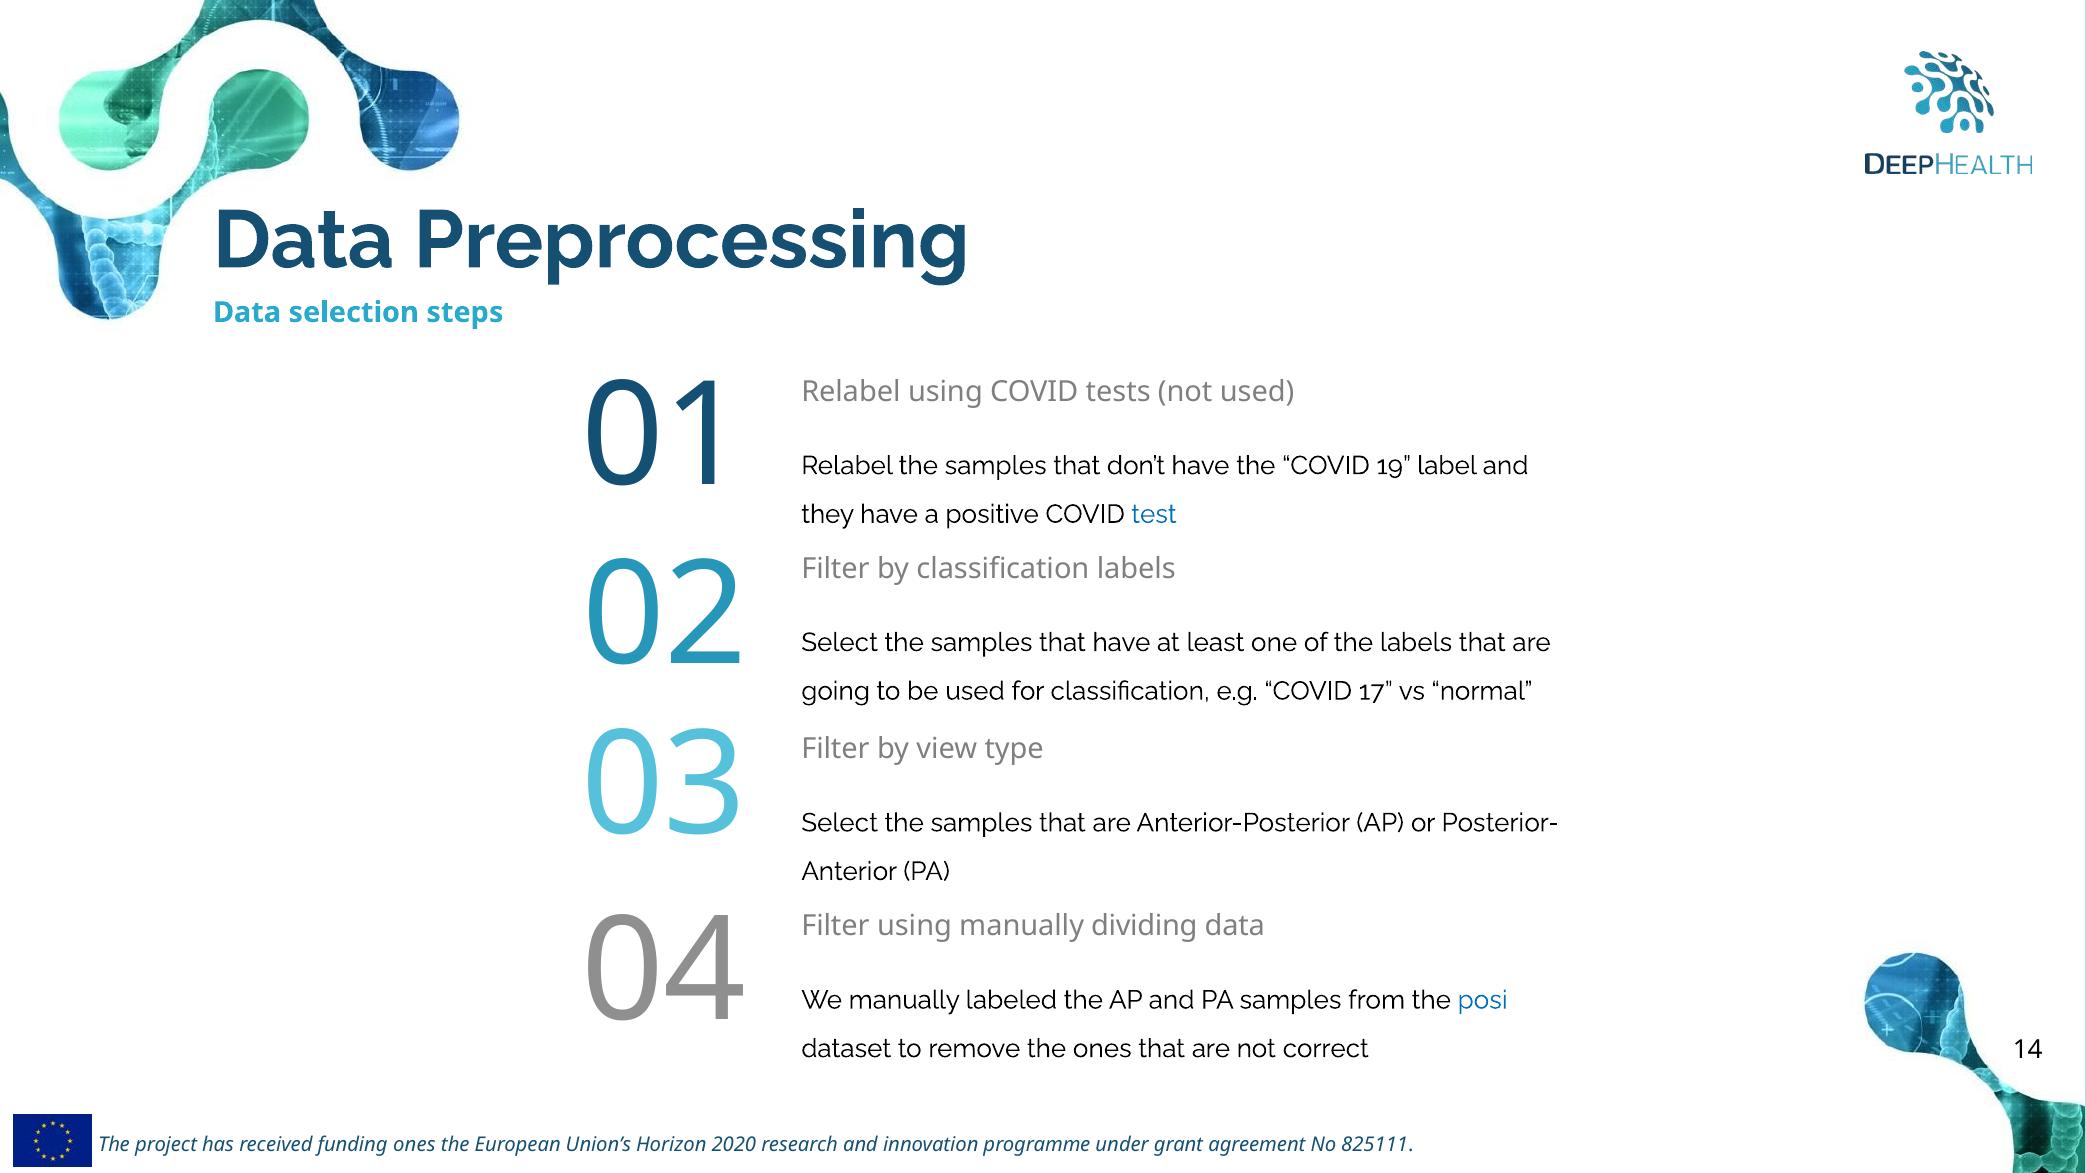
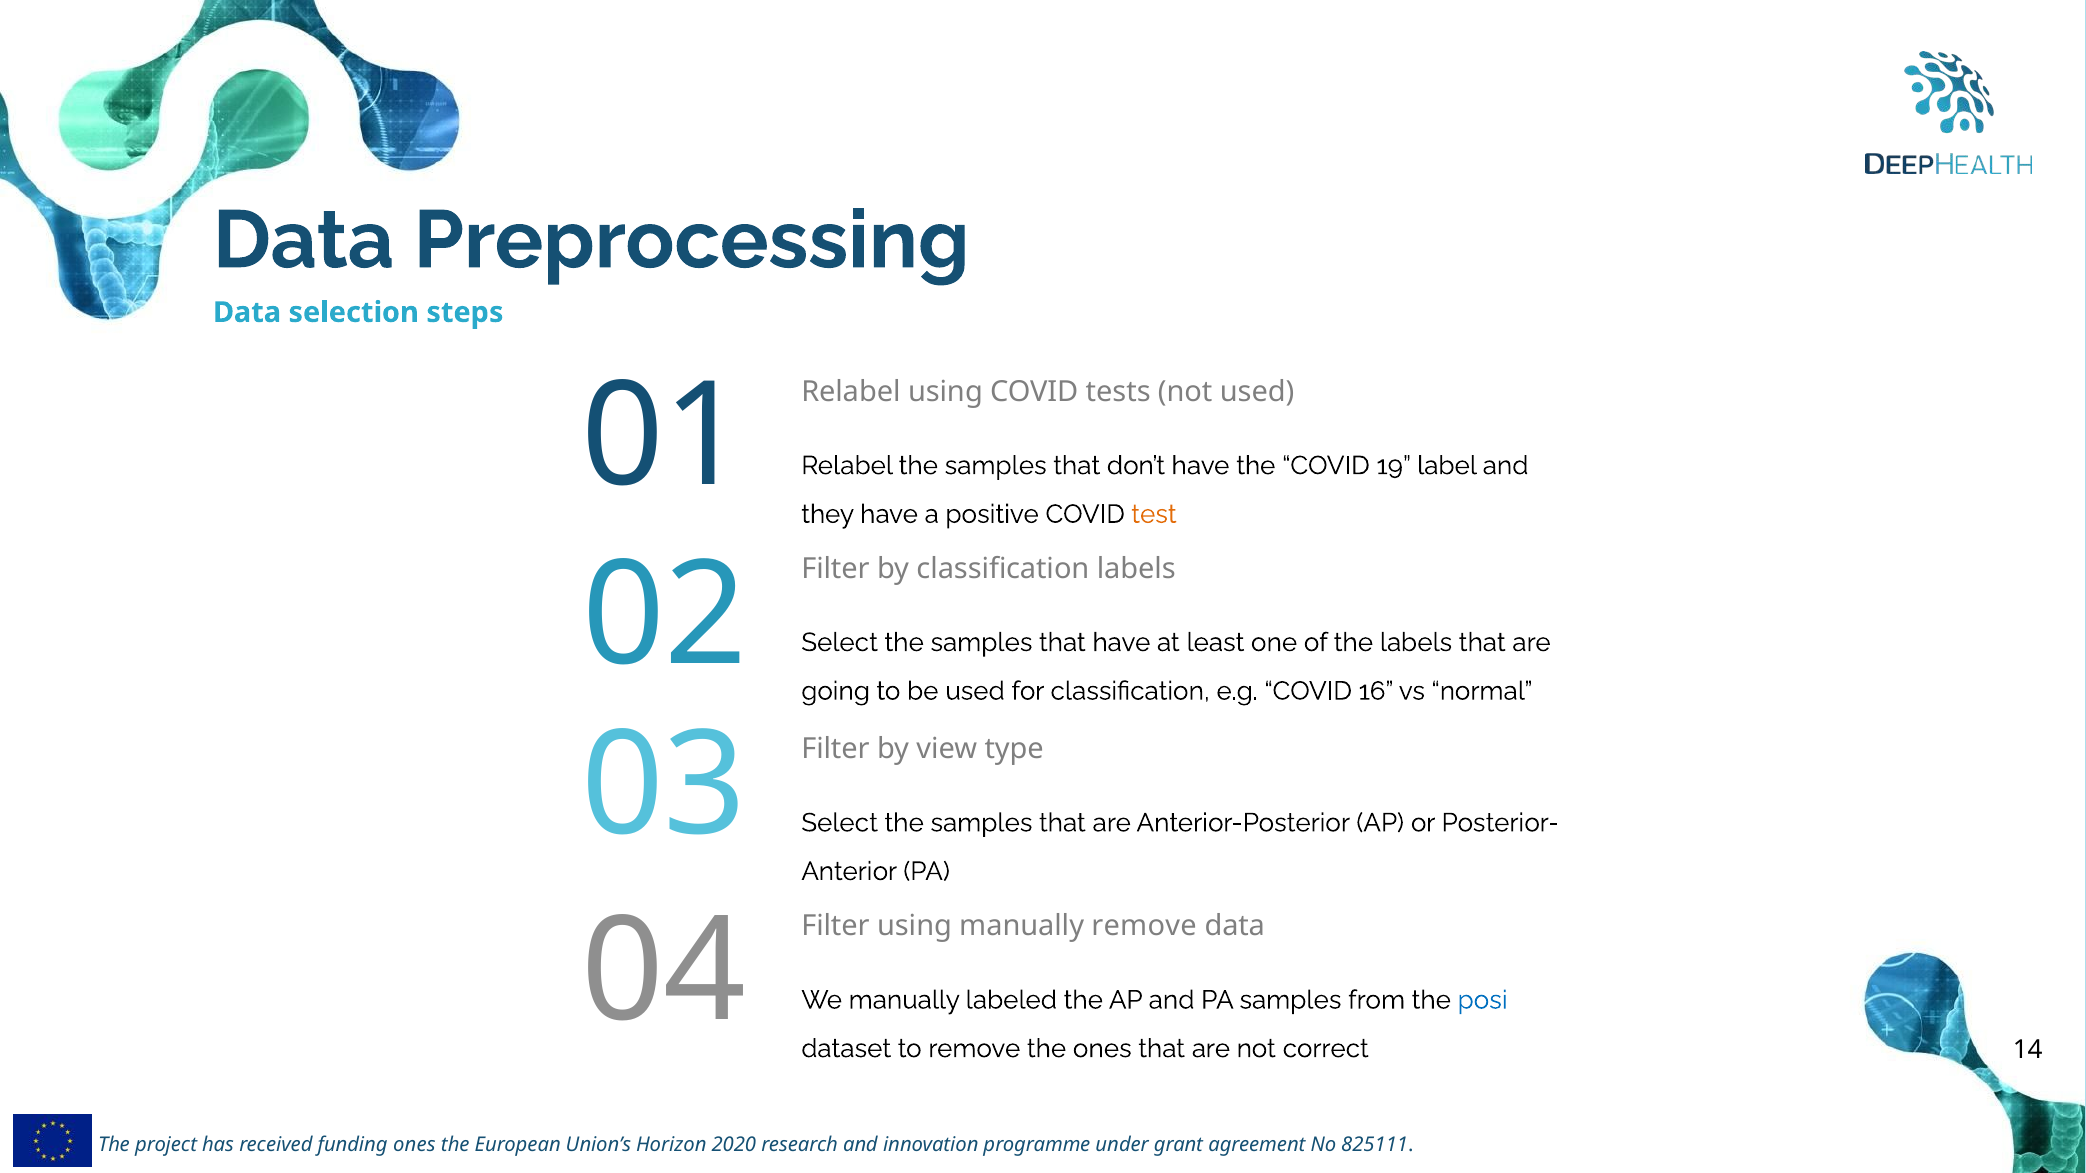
test colour: blue -> orange (1154, 514)
17: 17 -> 16 (1376, 691)
manually dividing: dividing -> remove (1144, 927)
